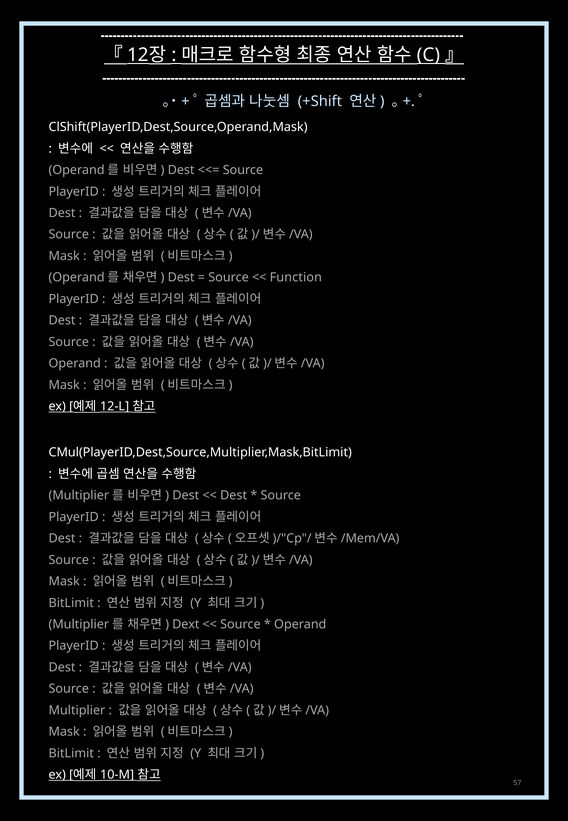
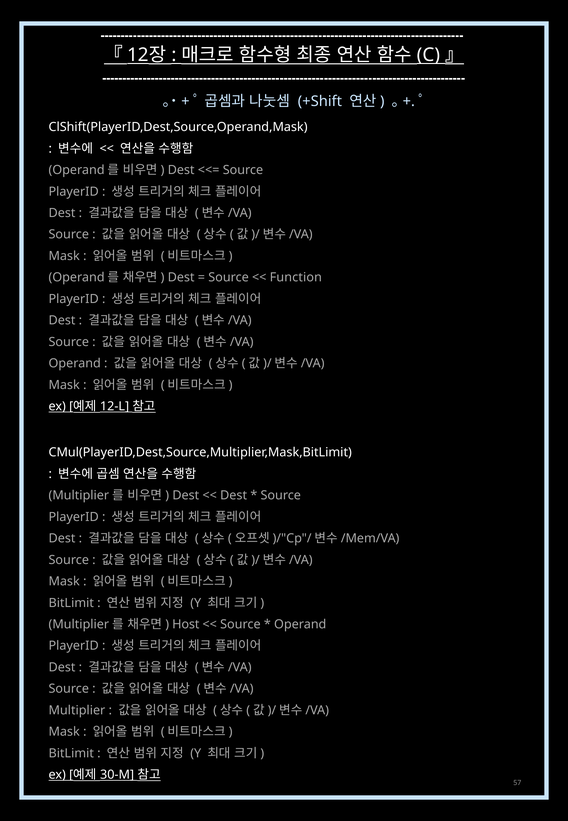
Dext: Dext -> Host (186, 624)
10-M: 10-M -> 30-M (117, 774)
